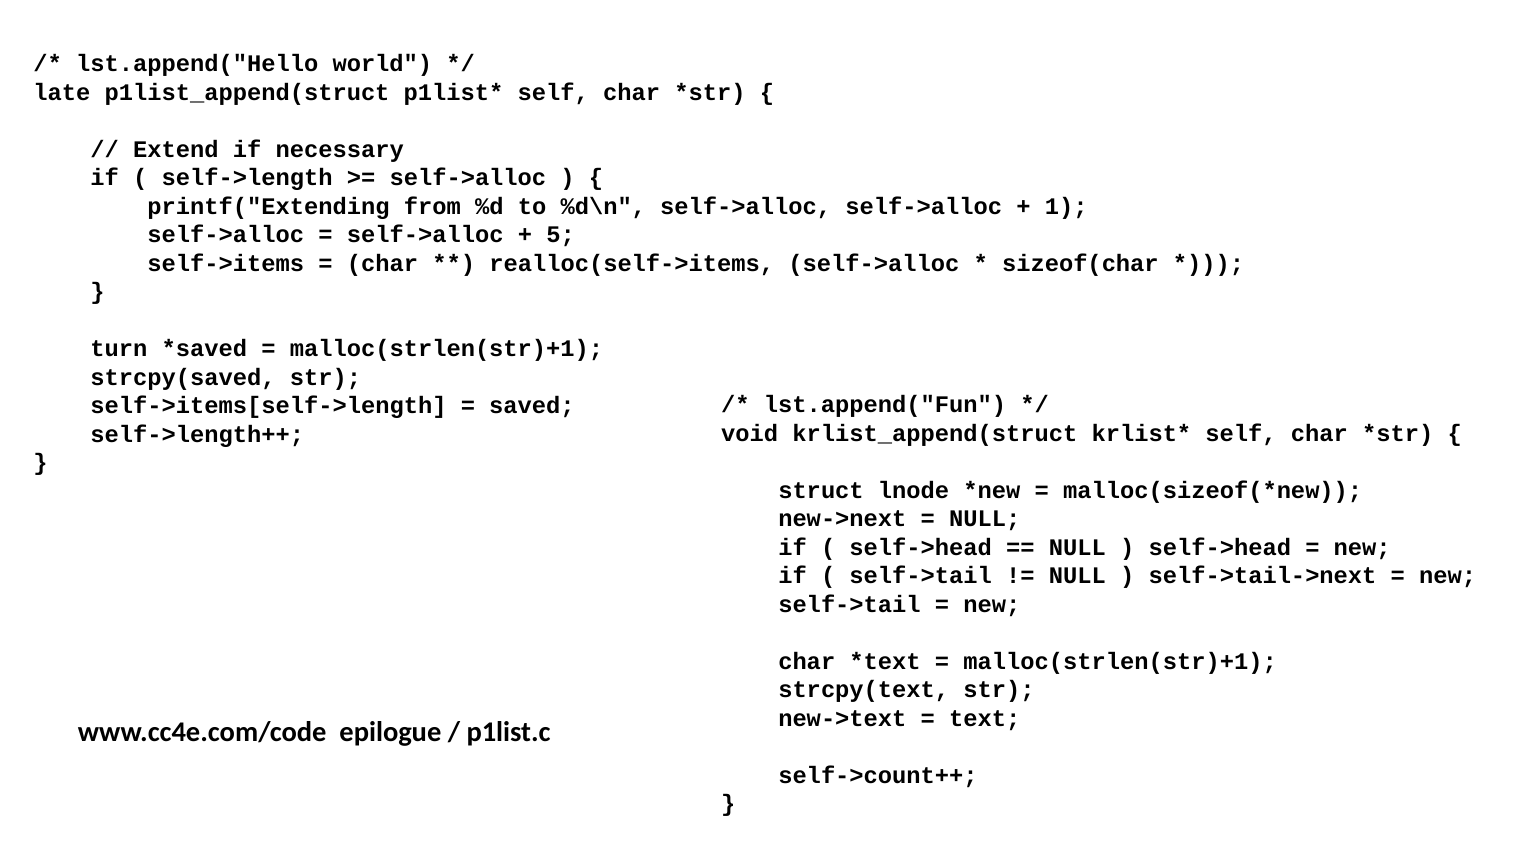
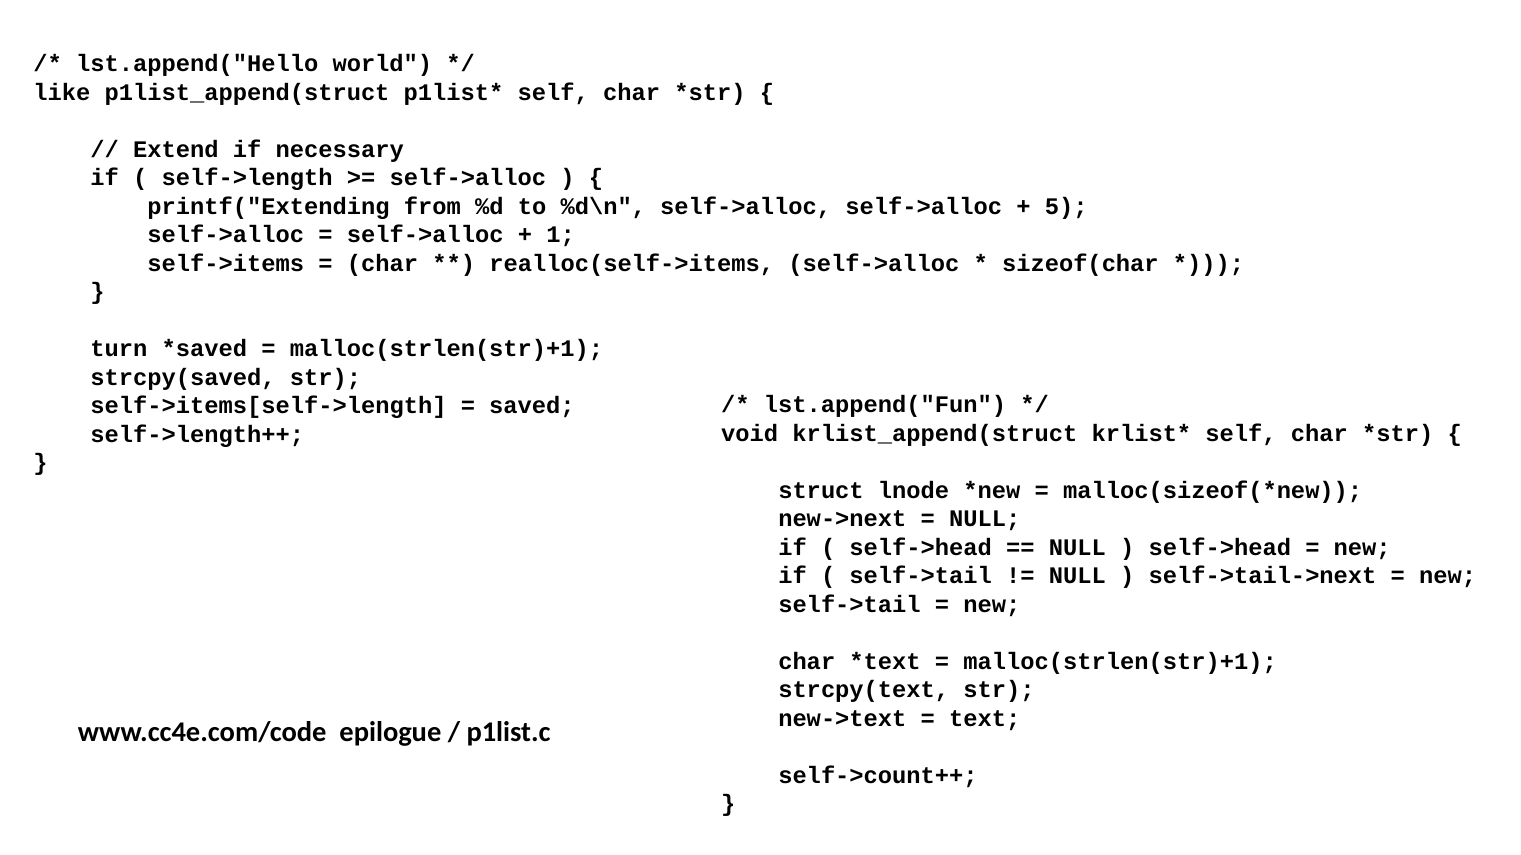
late: late -> like (62, 92)
1: 1 -> 5 (1066, 206)
5: 5 -> 1 (561, 235)
